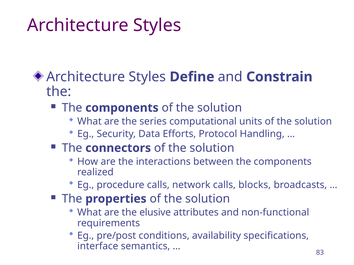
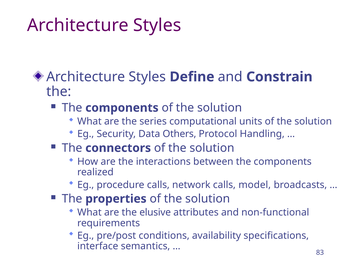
Efforts: Efforts -> Others (179, 134)
blocks: blocks -> model (255, 185)
